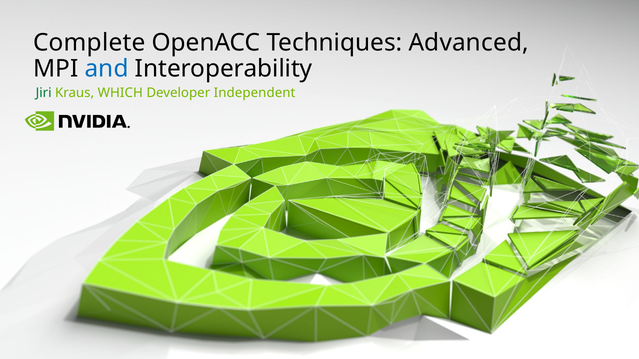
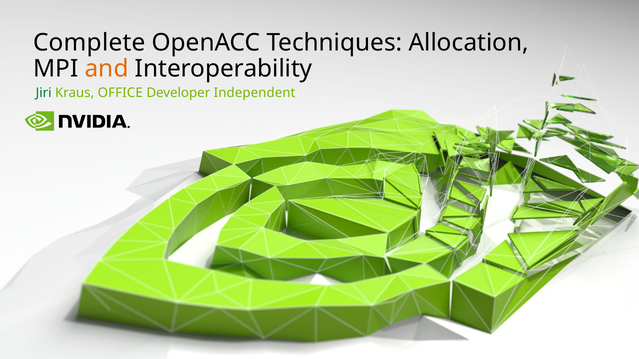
Advanced: Advanced -> Allocation (469, 43)
and colour: blue -> orange (107, 69)
WHICH: WHICH -> OFFICE (120, 93)
